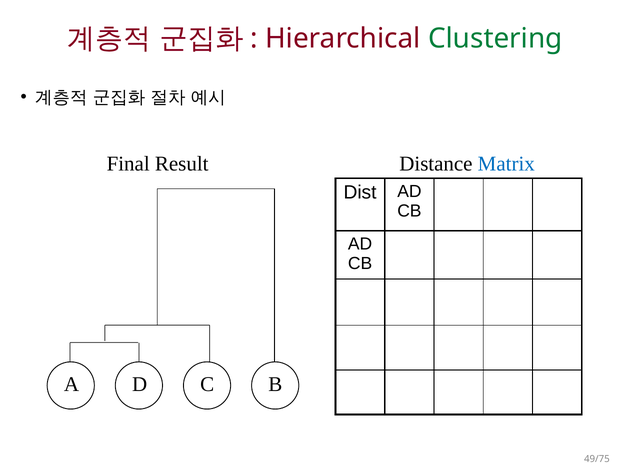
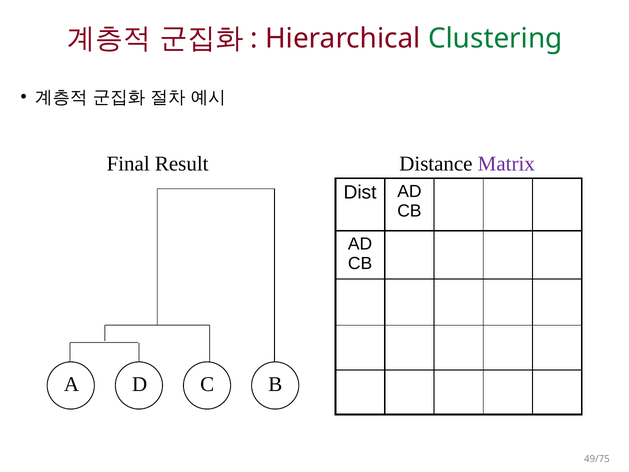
Matrix colour: blue -> purple (506, 164)
